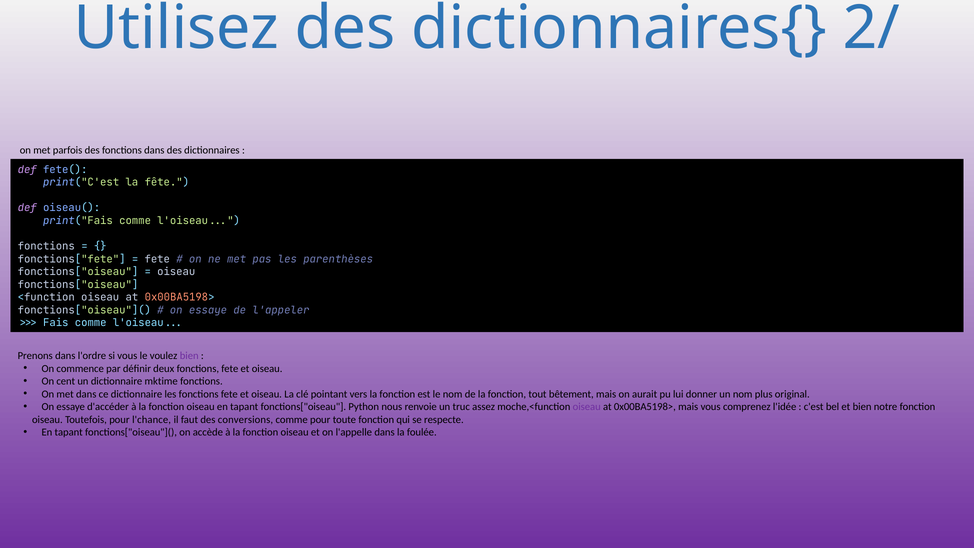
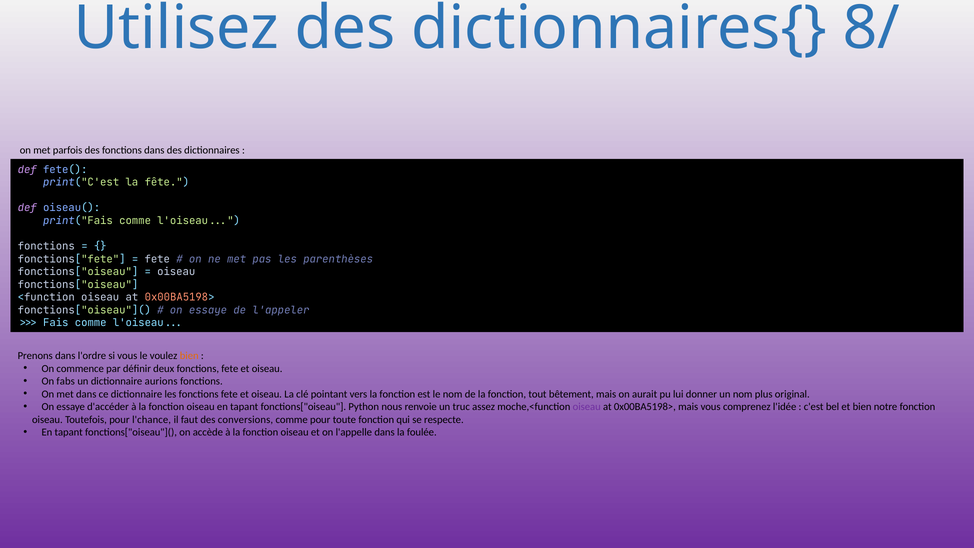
2/: 2/ -> 8/ (871, 28)
bien colour: purple -> orange (189, 356)
cent: cent -> fabs (66, 381)
mktime: mktime -> aurions (161, 381)
